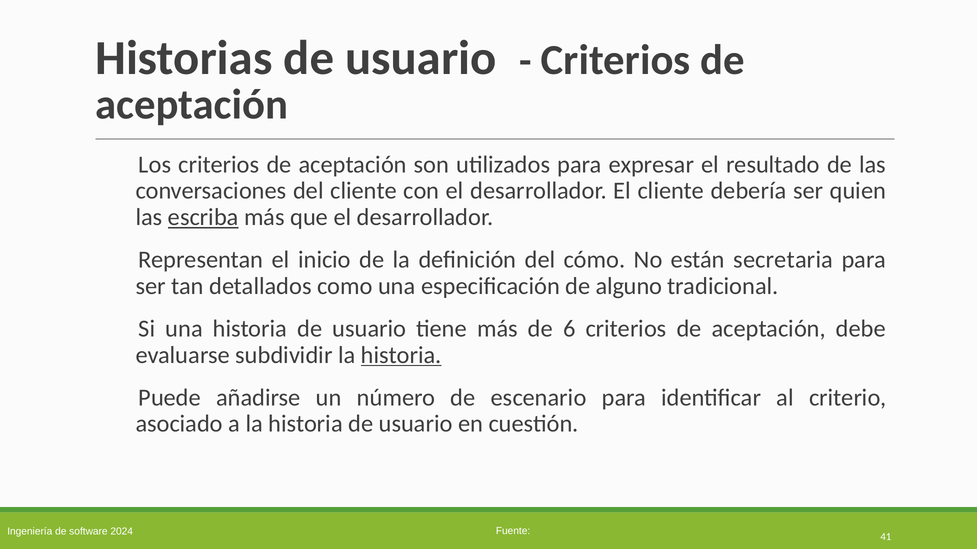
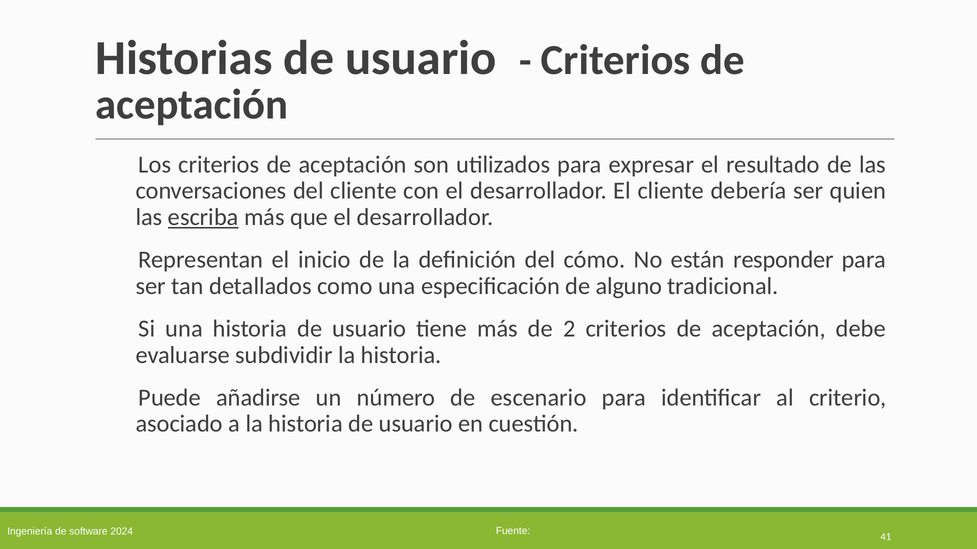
secretaria: secretaria -> responder (783, 260)
6: 6 -> 2 (569, 329)
historia underline: present -> none (401, 355)
